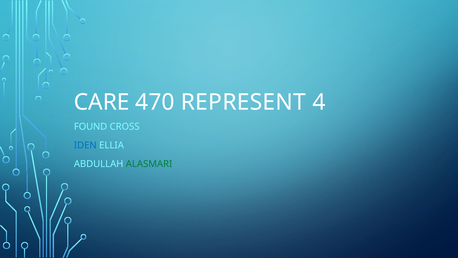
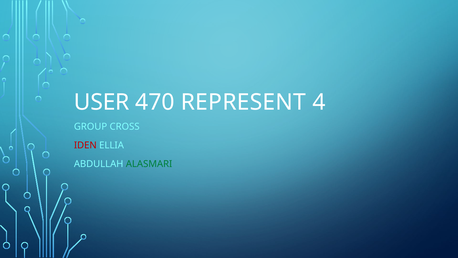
CARE: CARE -> USER (102, 102)
FOUND: FOUND -> GROUP (91, 127)
IDEN colour: blue -> red (85, 145)
